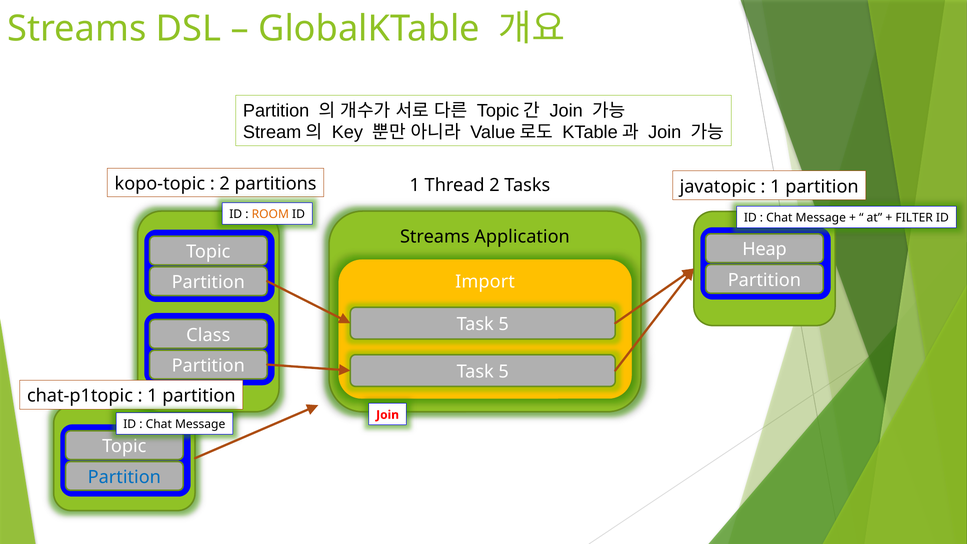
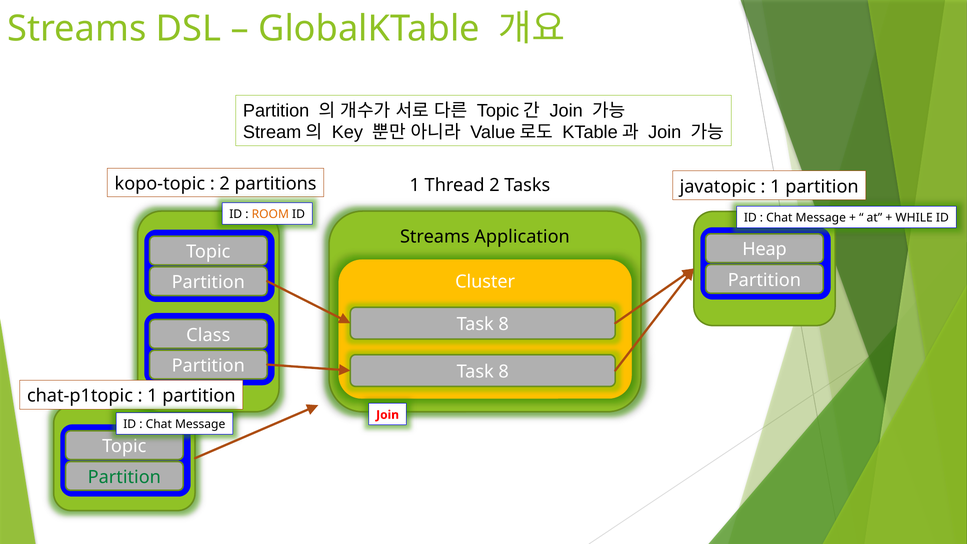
FILTER: FILTER -> WHILE (914, 218)
Import: Import -> Cluster (485, 282)
5: 5 -> 8 (504, 324)
5: 5 -> 8 (504, 372)
Partition colour: blue -> green (124, 477)
